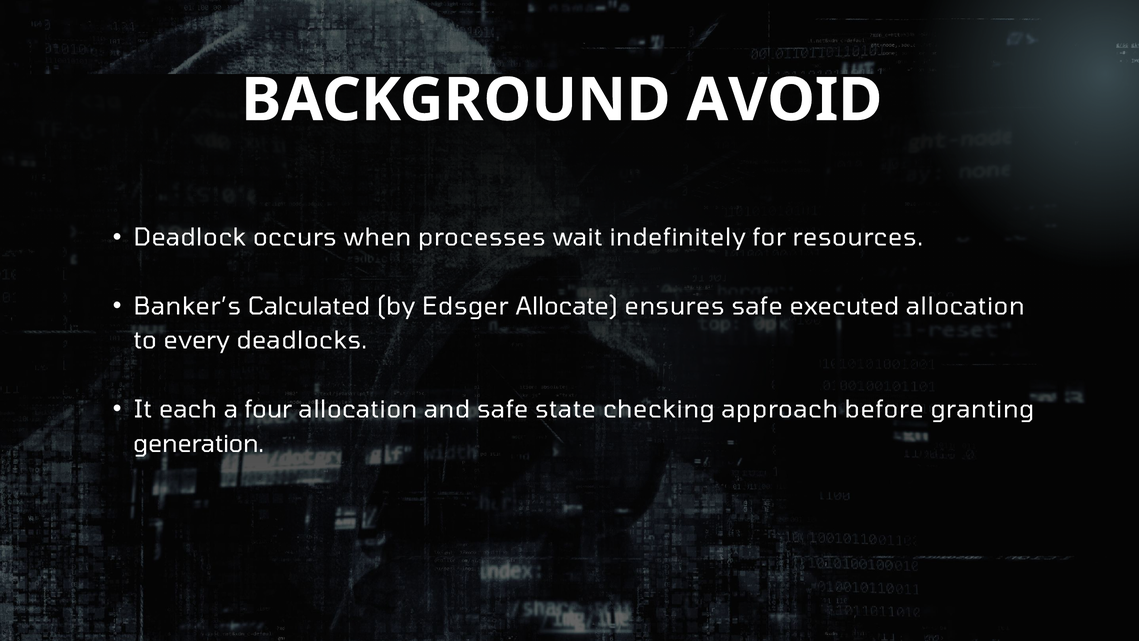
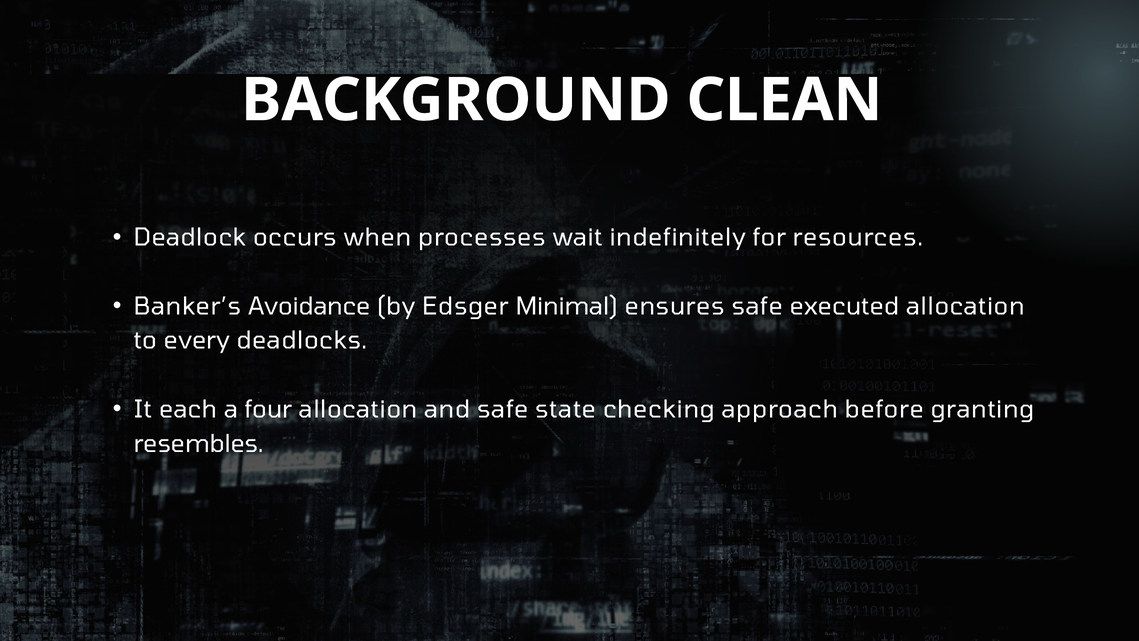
AVOID: AVOID -> CLEAN (784, 100)
Calculated: Calculated -> Avoidance (309, 306)
Allocate: Allocate -> Minimal (567, 306)
generation: generation -> resembles (199, 444)
